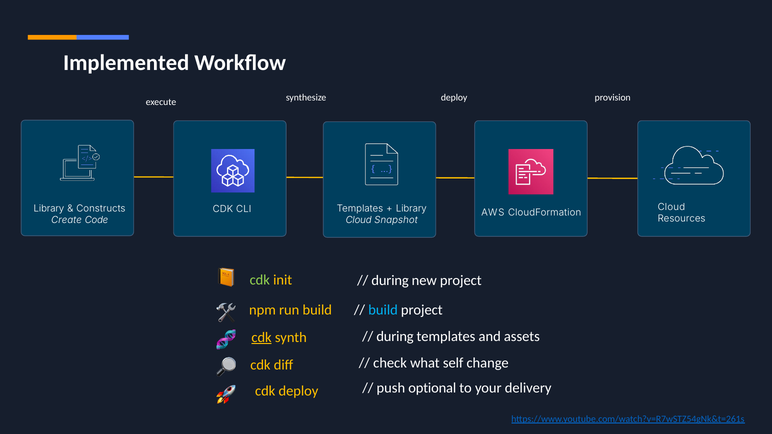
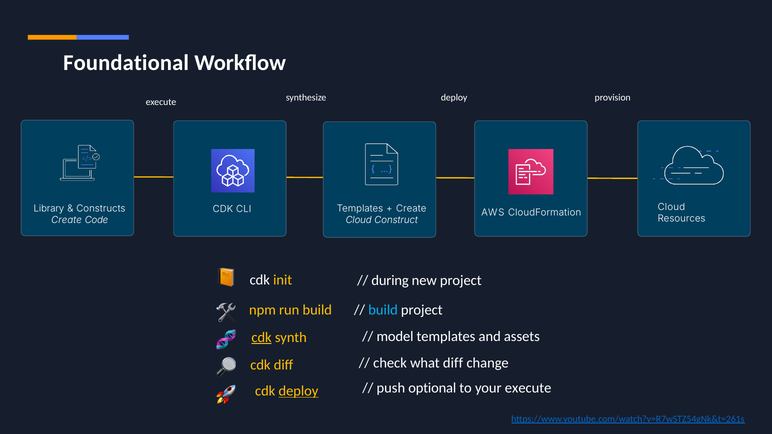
Implemented: Implemented -> Foundational (126, 63)
Library: Library -> Create (411, 209)
Snapshot: Snapshot -> Construct (396, 220)
cdk colour: light green -> white (260, 280)
during: during -> model (395, 336)
what self: self -> diff (453, 363)
your delivery: delivery -> execute (528, 388)
deploy underline: none -> present (298, 391)
